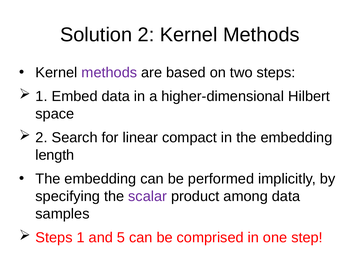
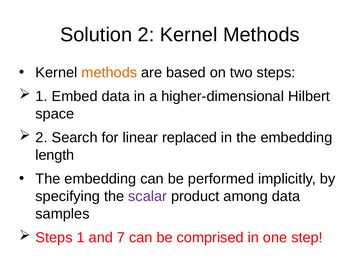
methods colour: purple -> orange (109, 73)
compact: compact -> replaced (190, 138)
5: 5 -> 7 (121, 238)
